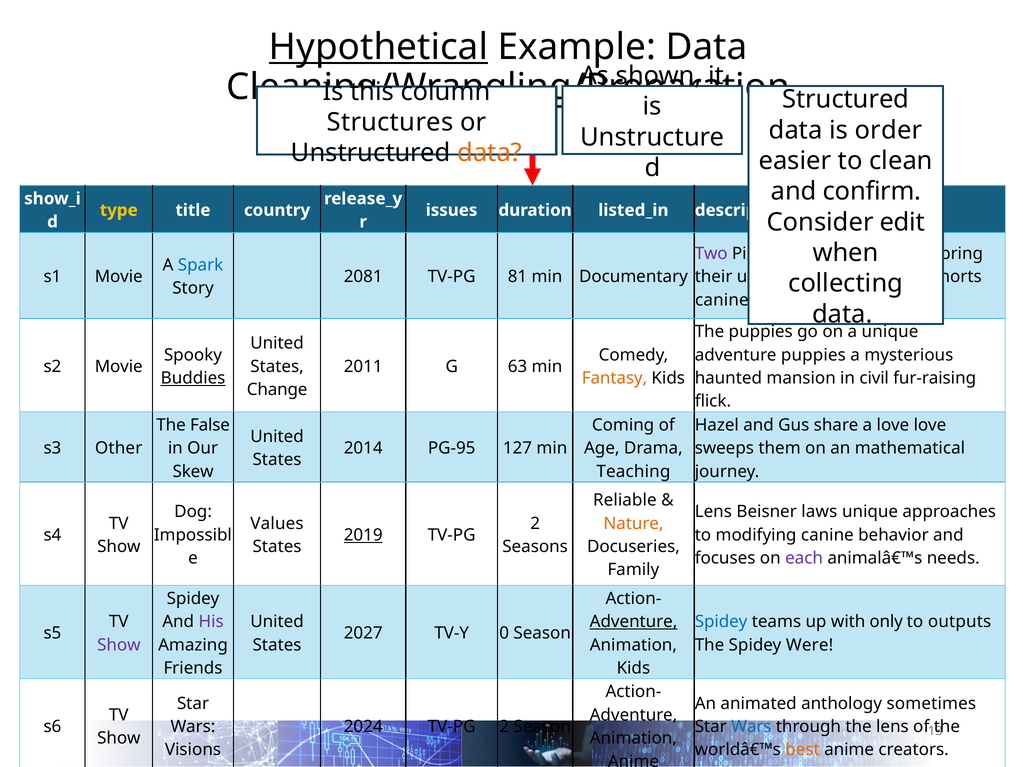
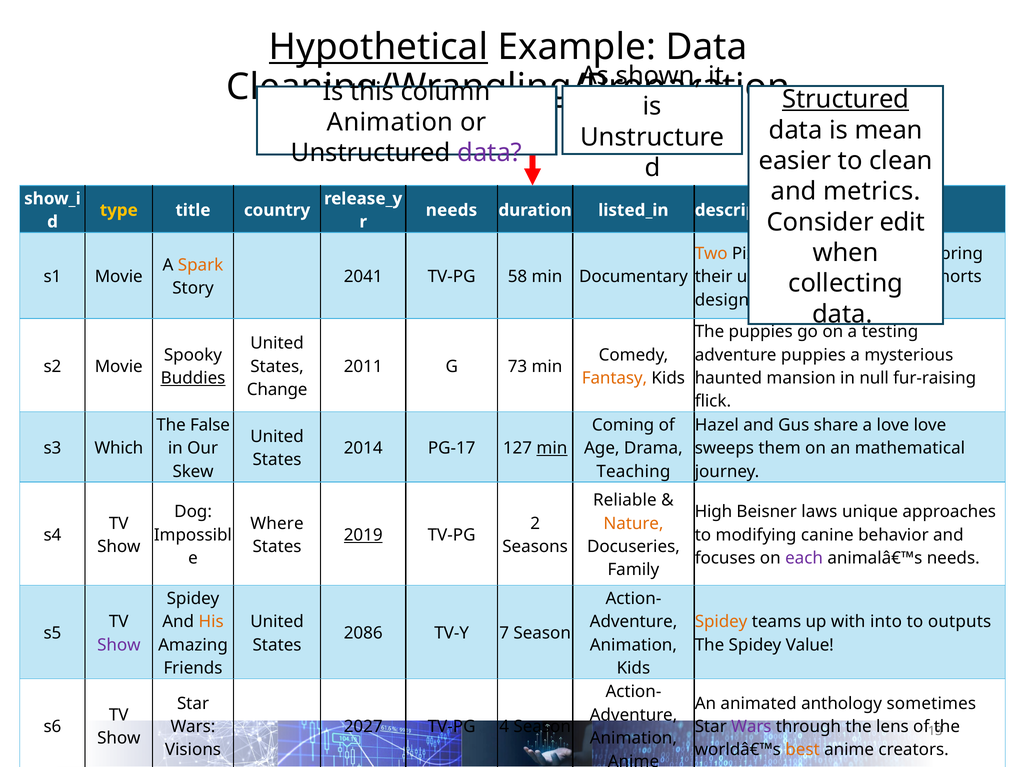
Structured underline: none -> present (846, 99)
Structures: Structures -> Animation (390, 122)
order: order -> mean (889, 130)
data colour: orange -> purple (490, 153)
confirm: confirm -> metrics (872, 192)
issues: issues -> needs (451, 210)
Two colour: purple -> orange (711, 254)
Spark colour: blue -> orange (201, 265)
2081: 2081 -> 2041 (363, 277)
81: 81 -> 58 (517, 277)
canine: canine -> design (722, 300)
a unique: unique -> testing (890, 332)
63: 63 -> 73 (517, 367)
civil: civil -> null (874, 378)
Other: Other -> Which (119, 448)
PG-95: PG-95 -> PG-17 (452, 448)
min underline: none -> present (552, 448)
Lens: Lens -> High (713, 512)
Values: Values -> Where (277, 524)
His colour: purple -> orange (211, 622)
Adventure underline: present -> none (634, 622)
Spidey colour: blue -> orange (721, 622)
only: only -> into (886, 622)
2027: 2027 -> 2086 (363, 634)
0: 0 -> 7 (504, 634)
Were: Were -> Value (810, 645)
2024: 2024 -> 2027 (363, 727)
2: 2 -> 4 (504, 727)
Wars colour: blue -> purple (751, 727)
